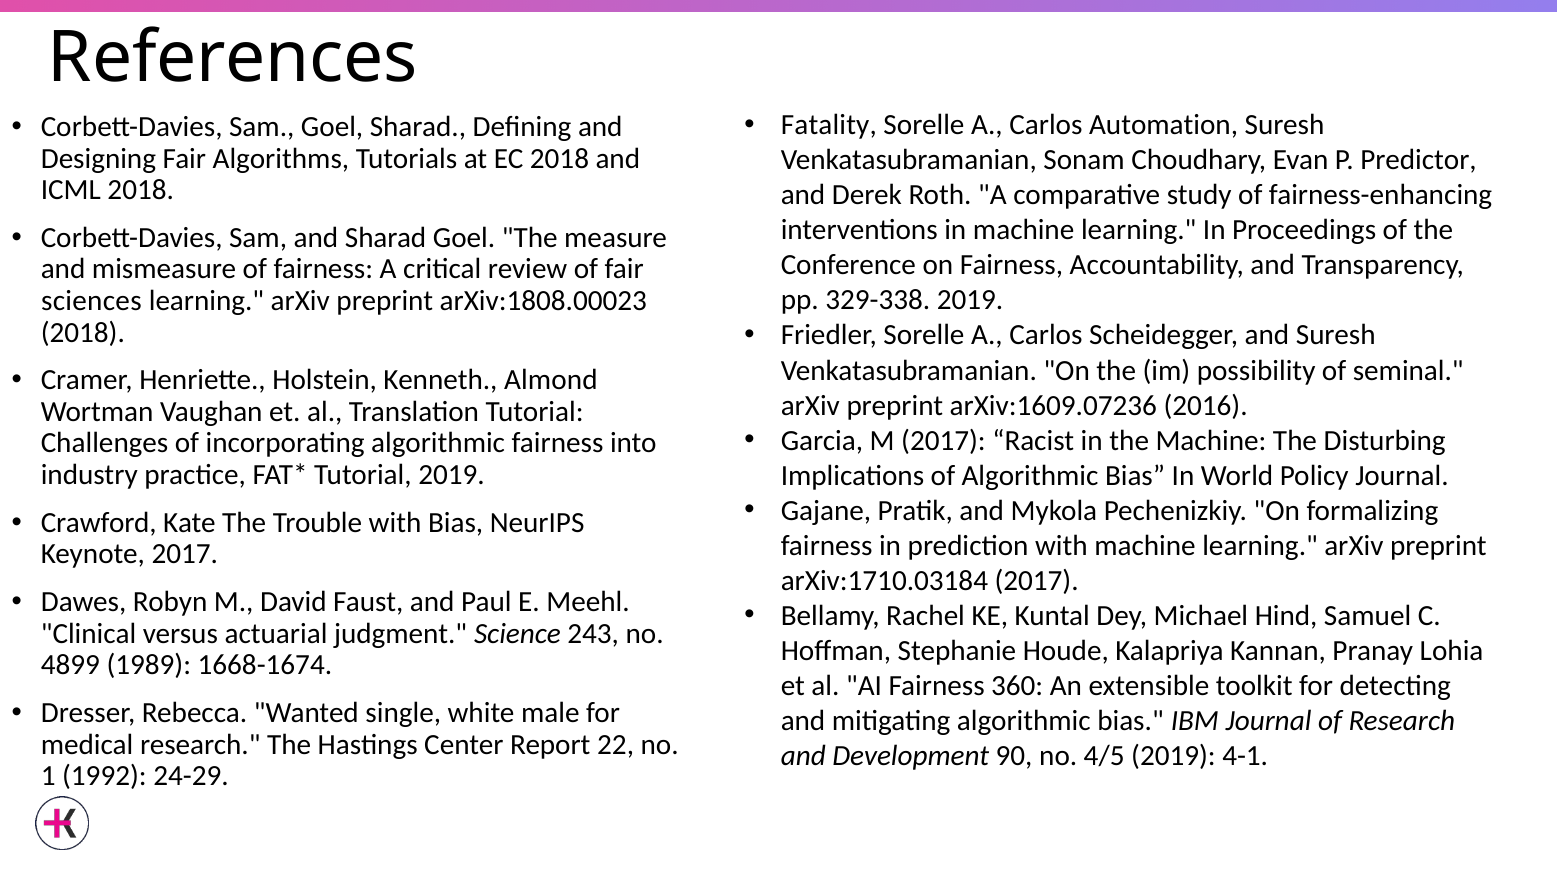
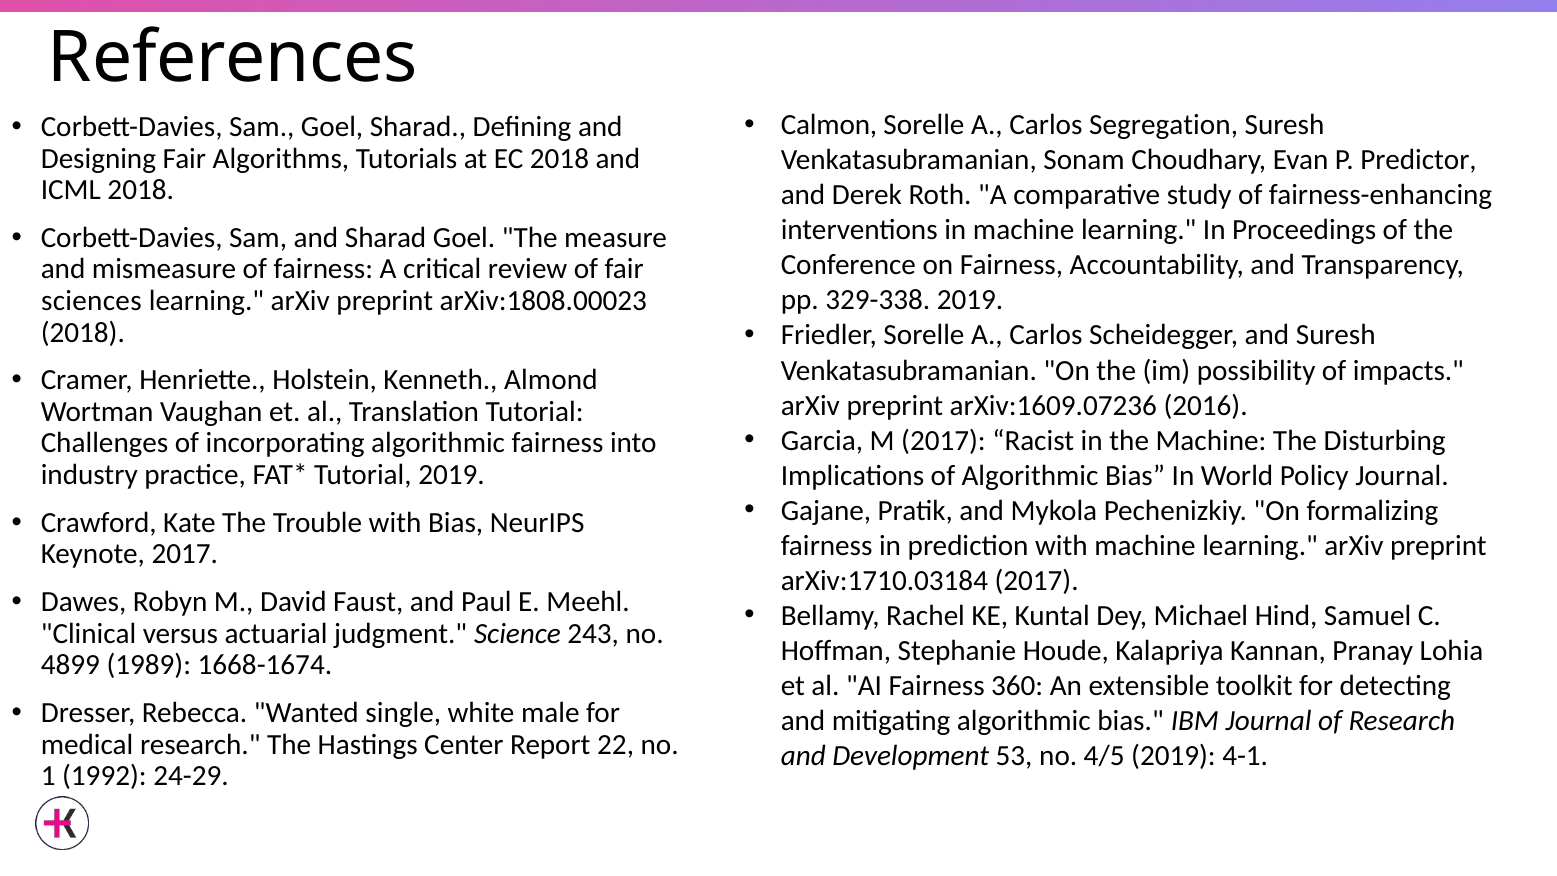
Fatality: Fatality -> Calmon (829, 125)
Automation: Automation -> Segregation (1164, 125)
seminal: seminal -> impacts (1408, 370)
90: 90 -> 53 (1014, 756)
